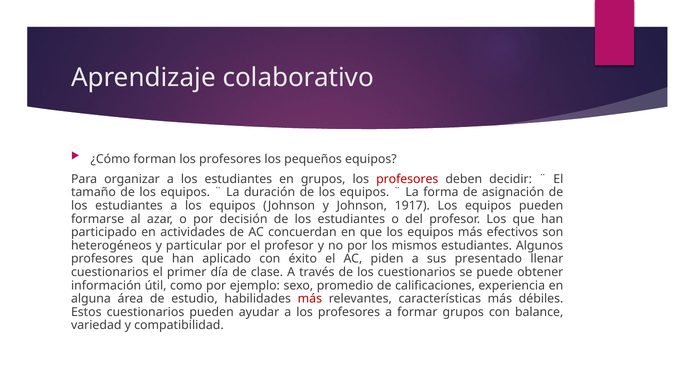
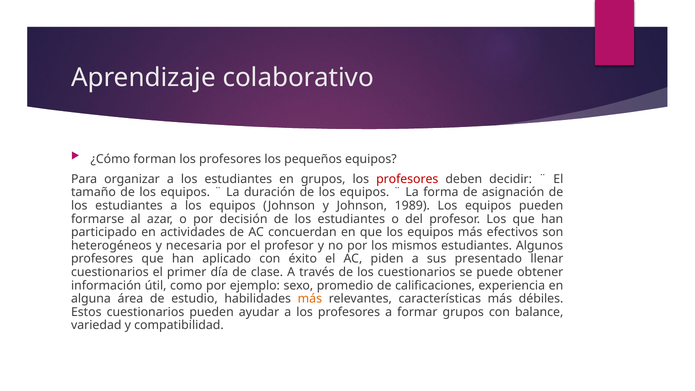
1917: 1917 -> 1989 (412, 206)
particular: particular -> necesaria (194, 246)
más colour: red -> orange (310, 299)
